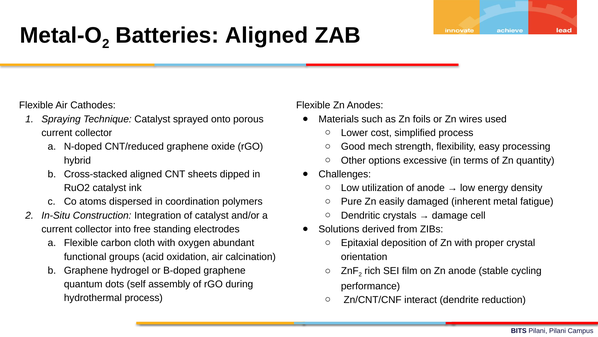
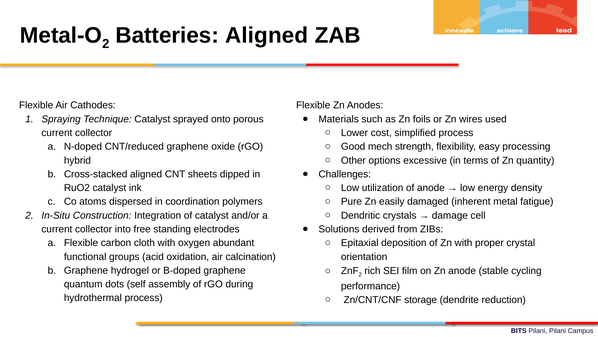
interact: interact -> storage (421, 299)
